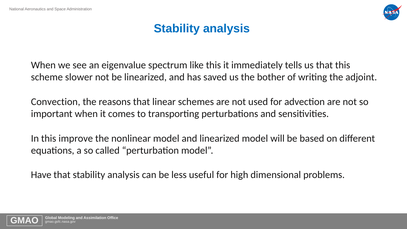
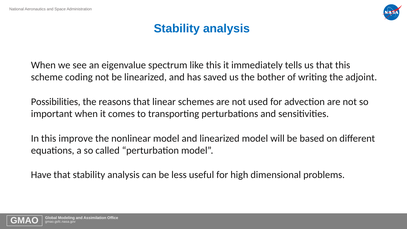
slower: slower -> coding (79, 77)
Convection: Convection -> Possibilities (56, 102)
